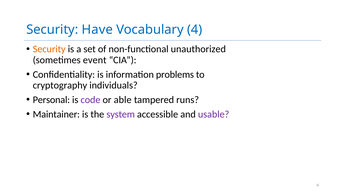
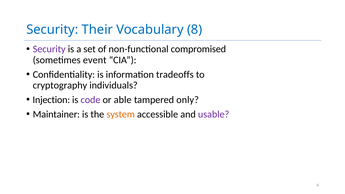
Have: Have -> Their (97, 30)
Vocabulary 4: 4 -> 8 (195, 30)
Security colour: orange -> purple (49, 49)
unauthorized: unauthorized -> compromised (198, 49)
problems: problems -> tradeoffs (175, 74)
Personal: Personal -> Injection (51, 100)
runs: runs -> only (188, 100)
system colour: purple -> orange (121, 114)
